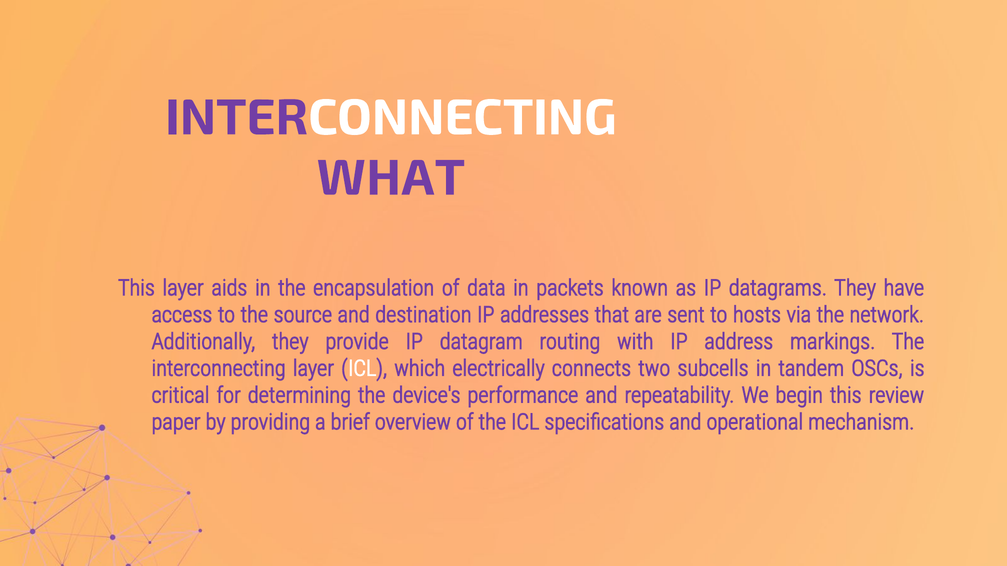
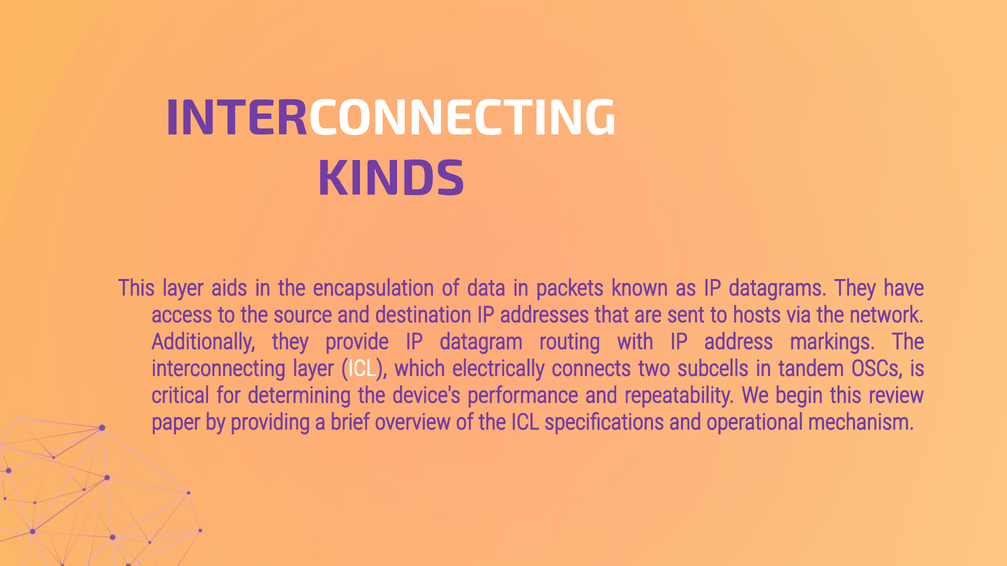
WHAT: WHAT -> KINDS (391, 178)
